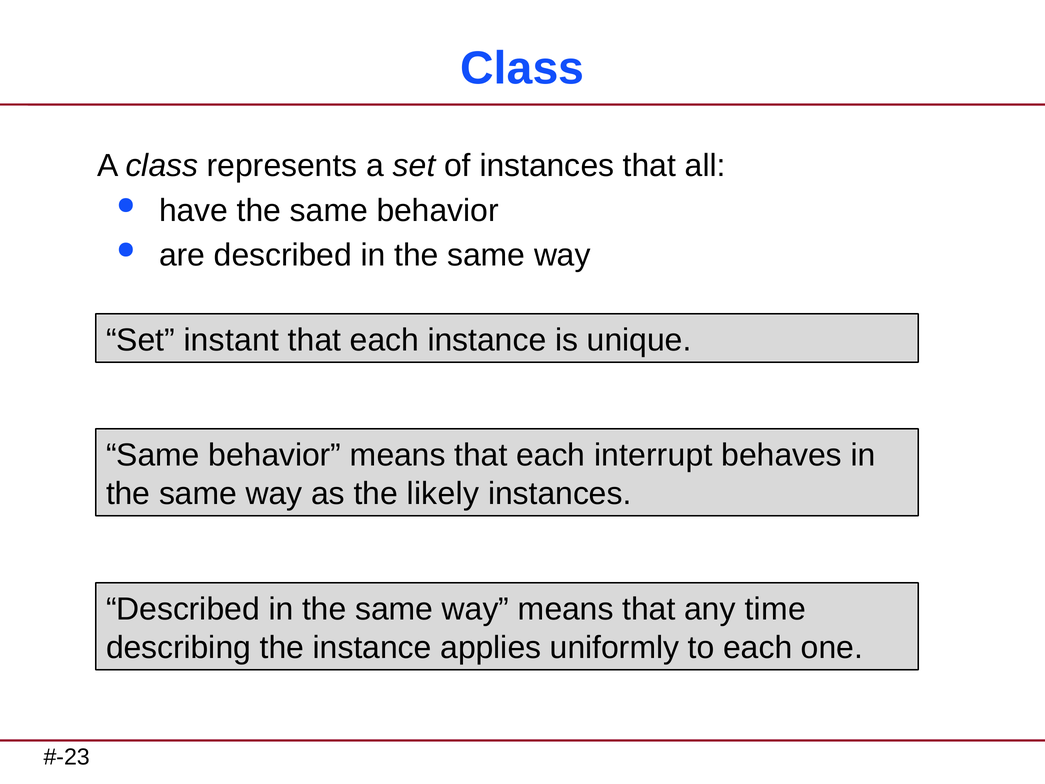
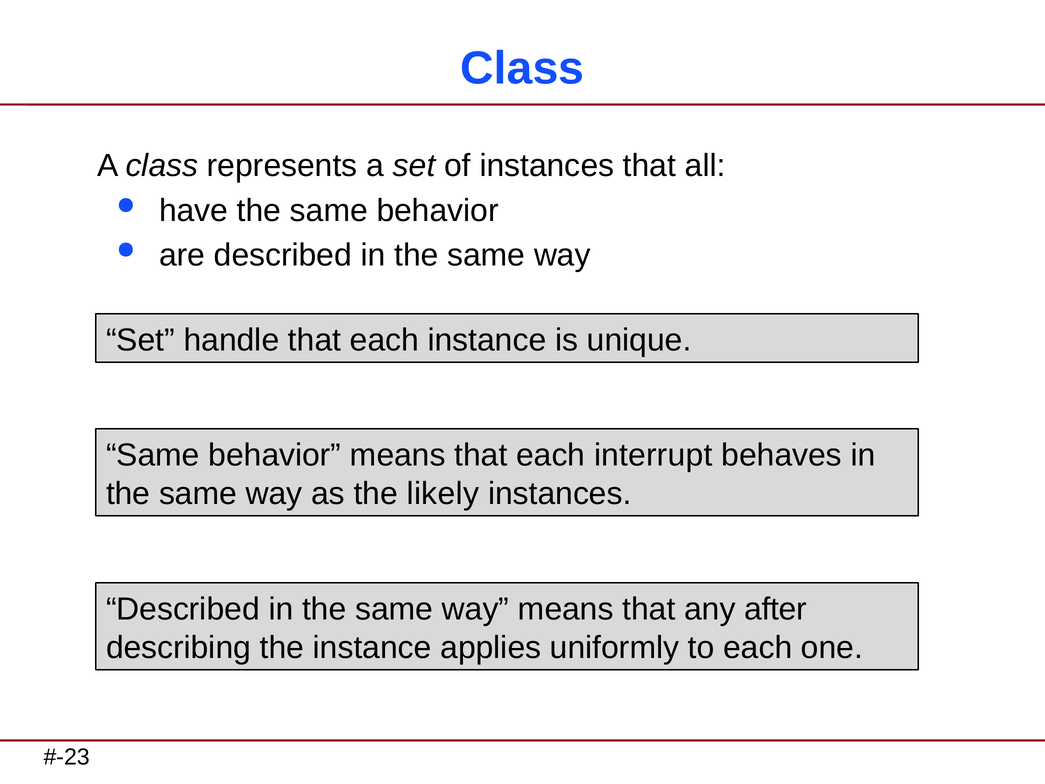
instant: instant -> handle (231, 340)
time: time -> after (776, 609)
